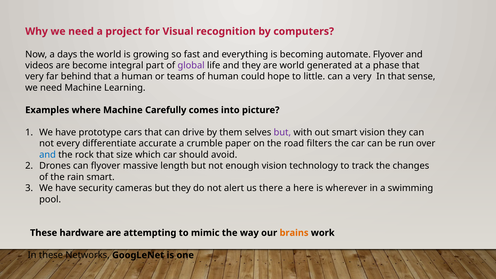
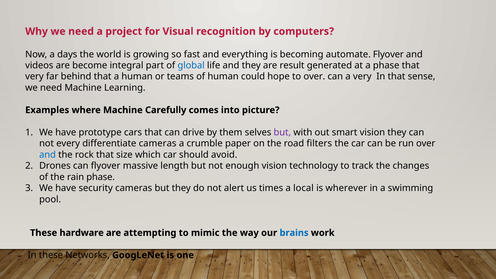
global colour: purple -> blue (191, 65)
are world: world -> result (292, 65)
to little: little -> over (314, 77)
differentiate accurate: accurate -> cameras (158, 144)
rain smart: smart -> phase (101, 177)
there: there -> times (271, 188)
here: here -> local (303, 188)
brains colour: orange -> blue (294, 233)
